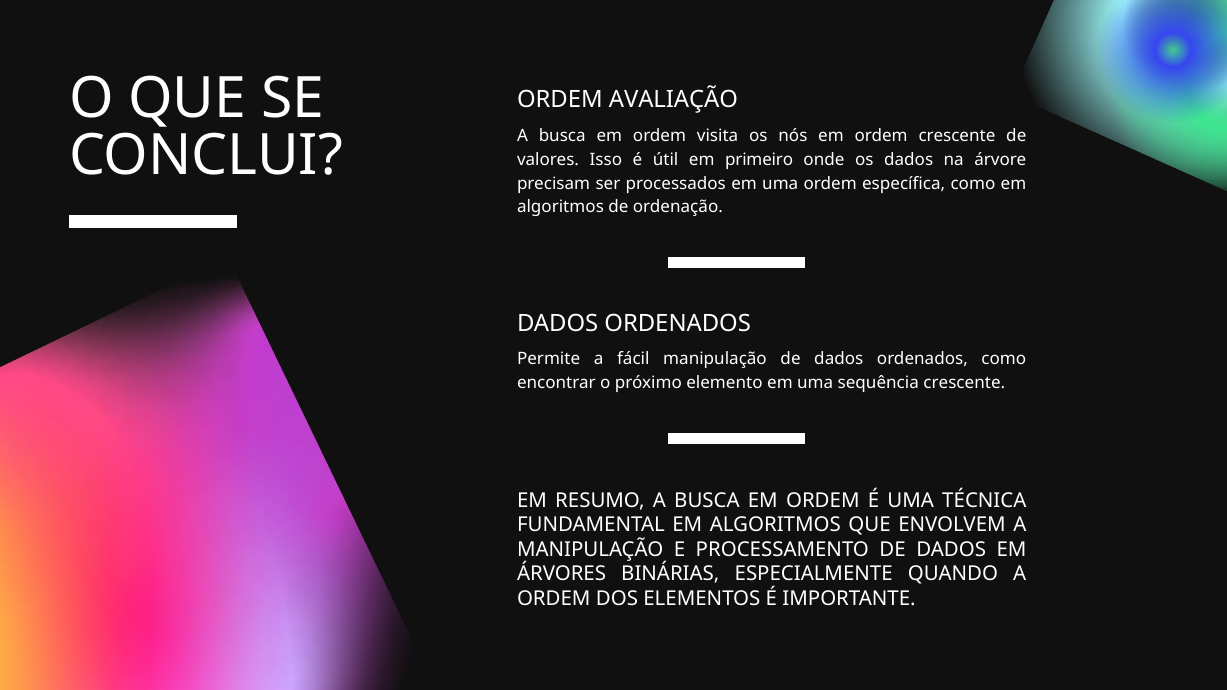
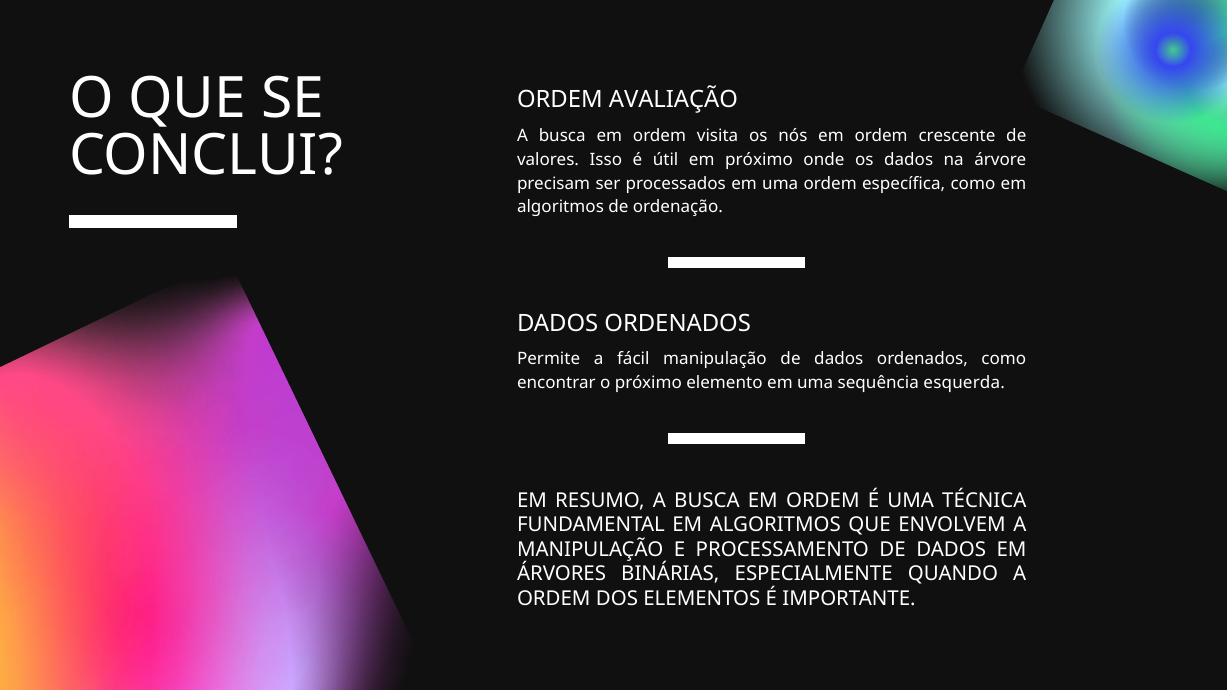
em primeiro: primeiro -> próximo (759, 160)
sequência crescente: crescente -> esquerda (964, 383)
